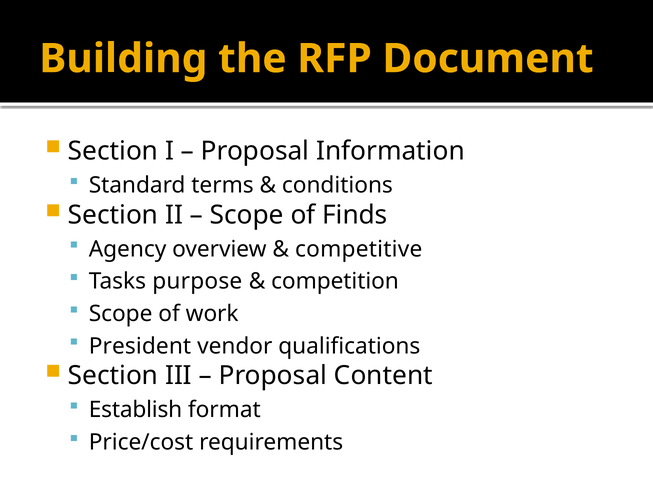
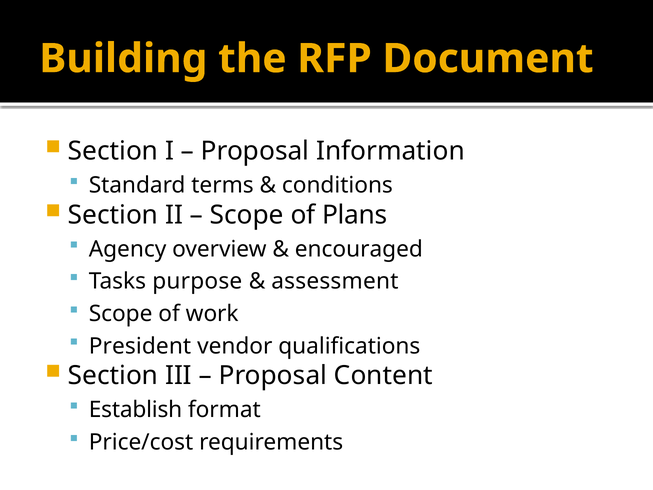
Finds: Finds -> Plans (355, 215)
competitive: competitive -> encouraged (359, 249)
competition: competition -> assessment (335, 281)
